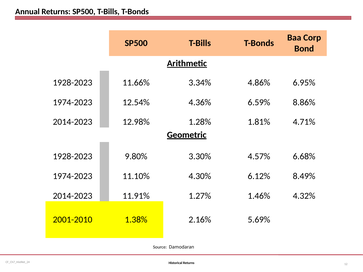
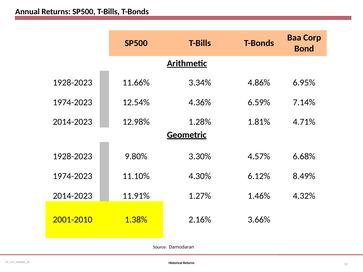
8.86%: 8.86% -> 7.14% (304, 102)
5.69%: 5.69% -> 3.66% (259, 220)
